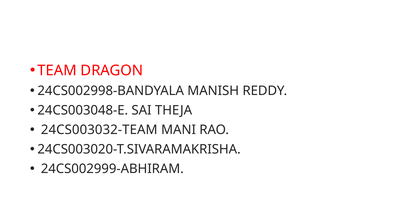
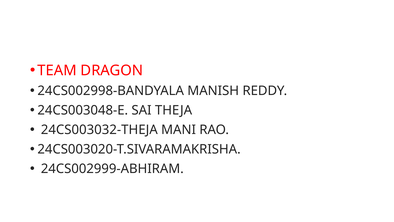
24CS003032-TEAM: 24CS003032-TEAM -> 24CS003032-THEJA (99, 130)
